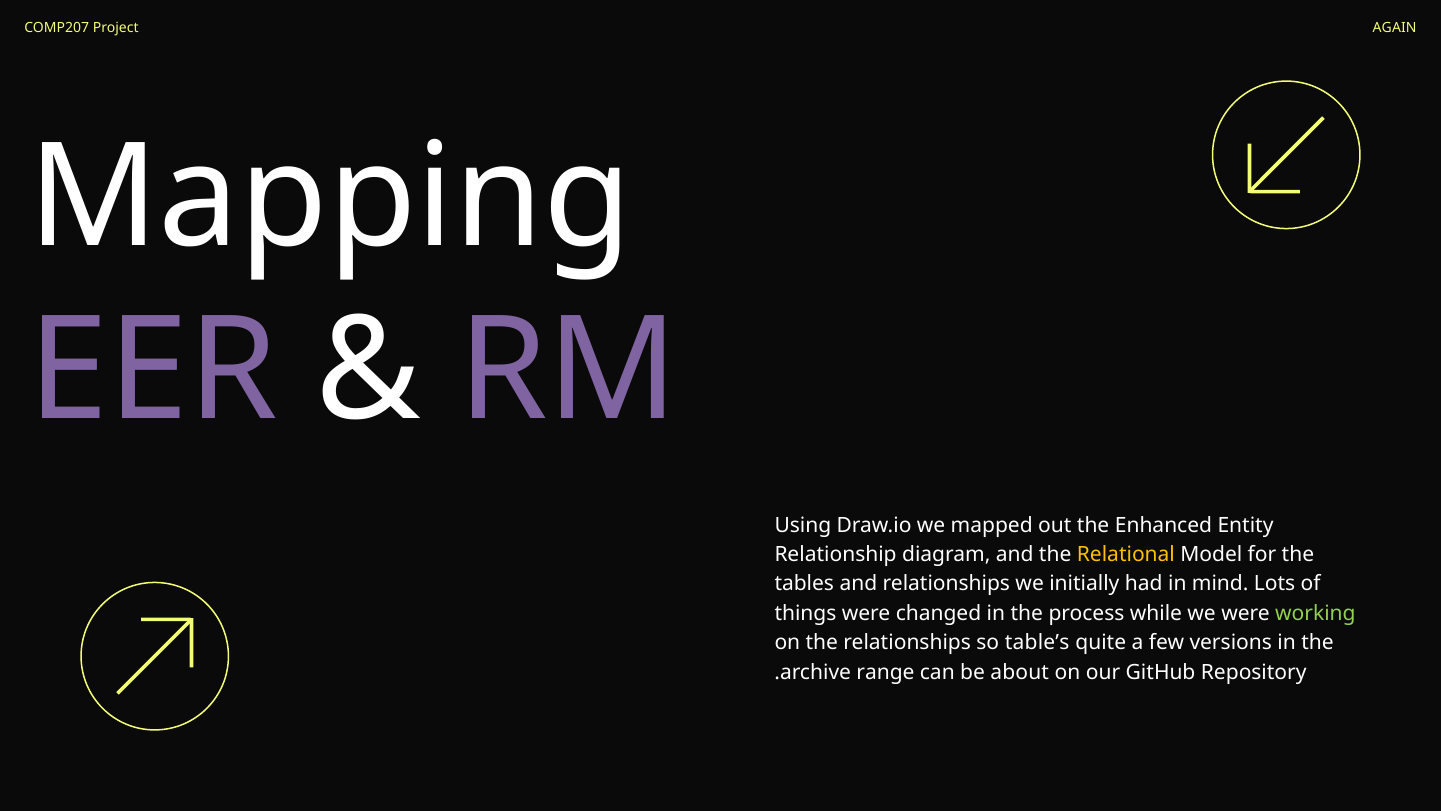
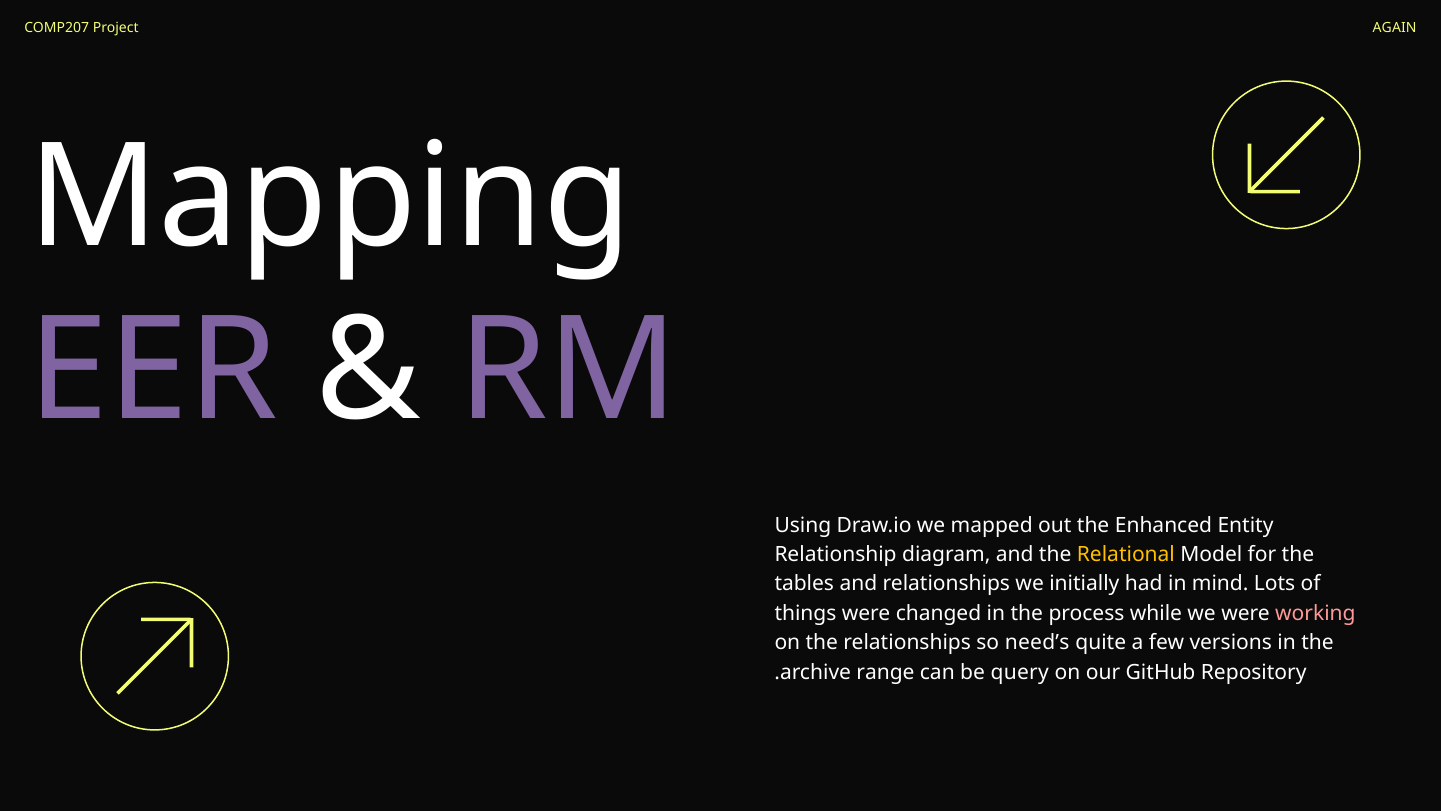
working colour: light green -> pink (1315, 613)
table’s: table’s -> need’s (1037, 643)
about: about -> query (1020, 672)
